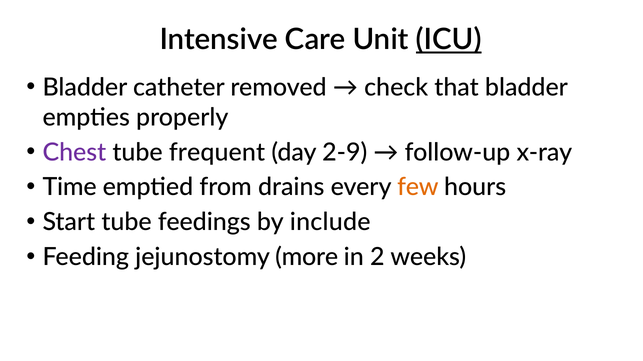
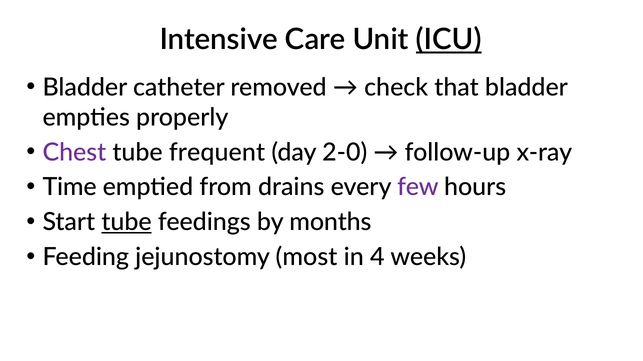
2-9: 2-9 -> 2-0 (345, 153)
few colour: orange -> purple (418, 188)
tube underline: none -> present (127, 223)
include: include -> months (330, 223)
more: more -> most (306, 258)
2: 2 -> 4 (377, 258)
